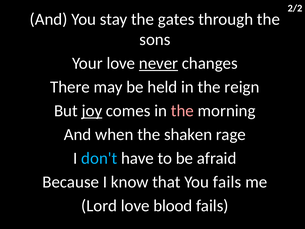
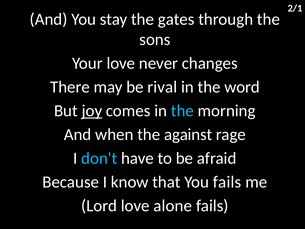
2/2: 2/2 -> 2/1 (295, 8)
never underline: present -> none (158, 63)
held: held -> rival (162, 87)
reign: reign -> word (242, 87)
the colour: pink -> light blue (182, 111)
shaken: shaken -> against (188, 134)
blood: blood -> alone (173, 206)
